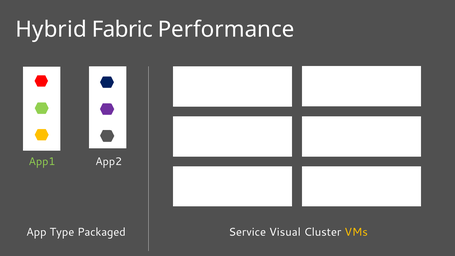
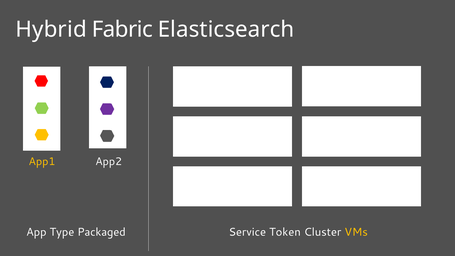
Performance: Performance -> Elasticsearch (226, 29)
App1 colour: light green -> yellow (42, 161)
Visual: Visual -> Token (285, 232)
